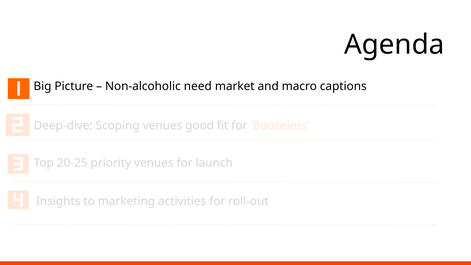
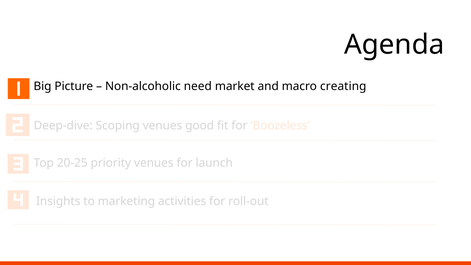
captions: captions -> creating (343, 86)
